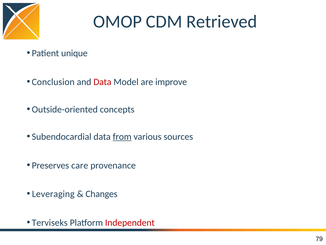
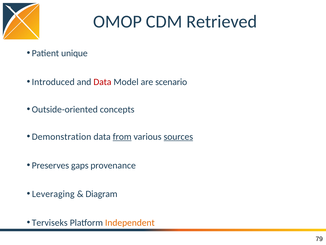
Conclusion: Conclusion -> Introduced (53, 82)
improve: improve -> scenario (171, 82)
Subendocardial: Subendocardial -> Demonstration (62, 136)
sources underline: none -> present (178, 136)
care: care -> gaps (80, 165)
Changes: Changes -> Diagram (101, 194)
Independent colour: red -> orange (130, 222)
